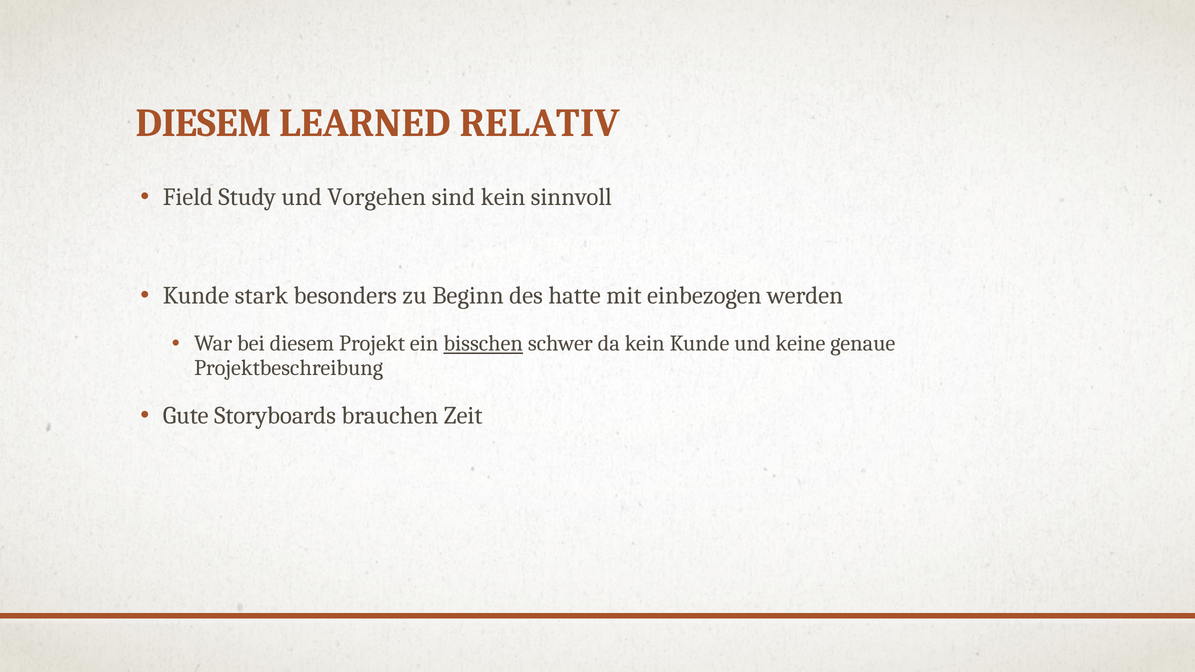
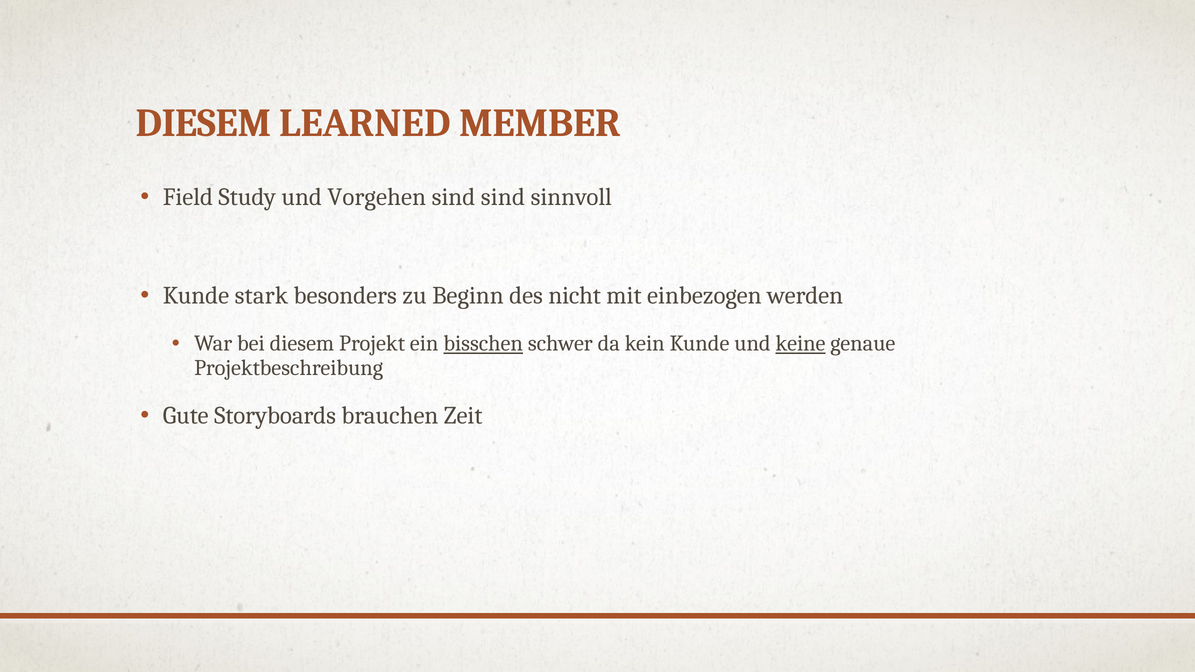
RELATIV: RELATIV -> MEMBER (540, 123)
sind kein: kein -> sind (503, 197)
hatte: hatte -> nicht (575, 296)
keine underline: none -> present (800, 344)
